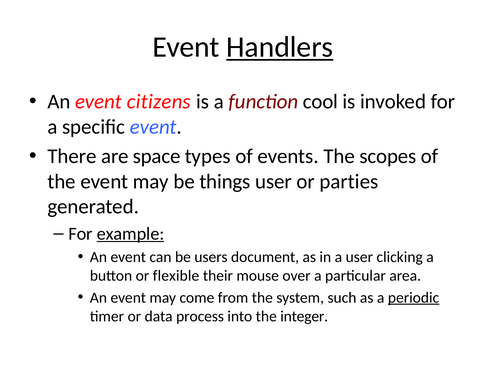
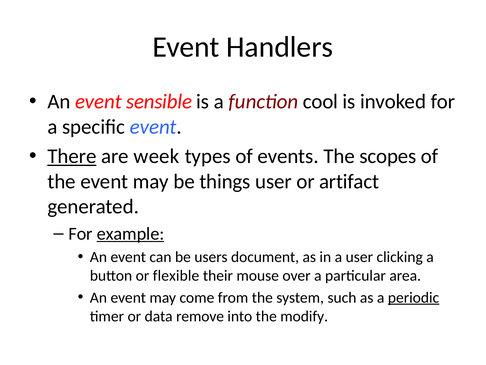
Handlers underline: present -> none (280, 47)
citizens: citizens -> sensible (159, 102)
There underline: none -> present (72, 156)
space: space -> week (156, 156)
parties: parties -> artifact (349, 181)
process: process -> remove (200, 316)
integer: integer -> modify (304, 316)
